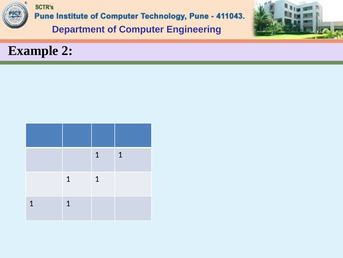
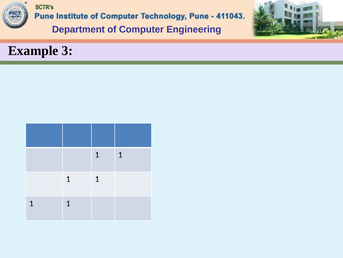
2: 2 -> 3 (67, 50)
